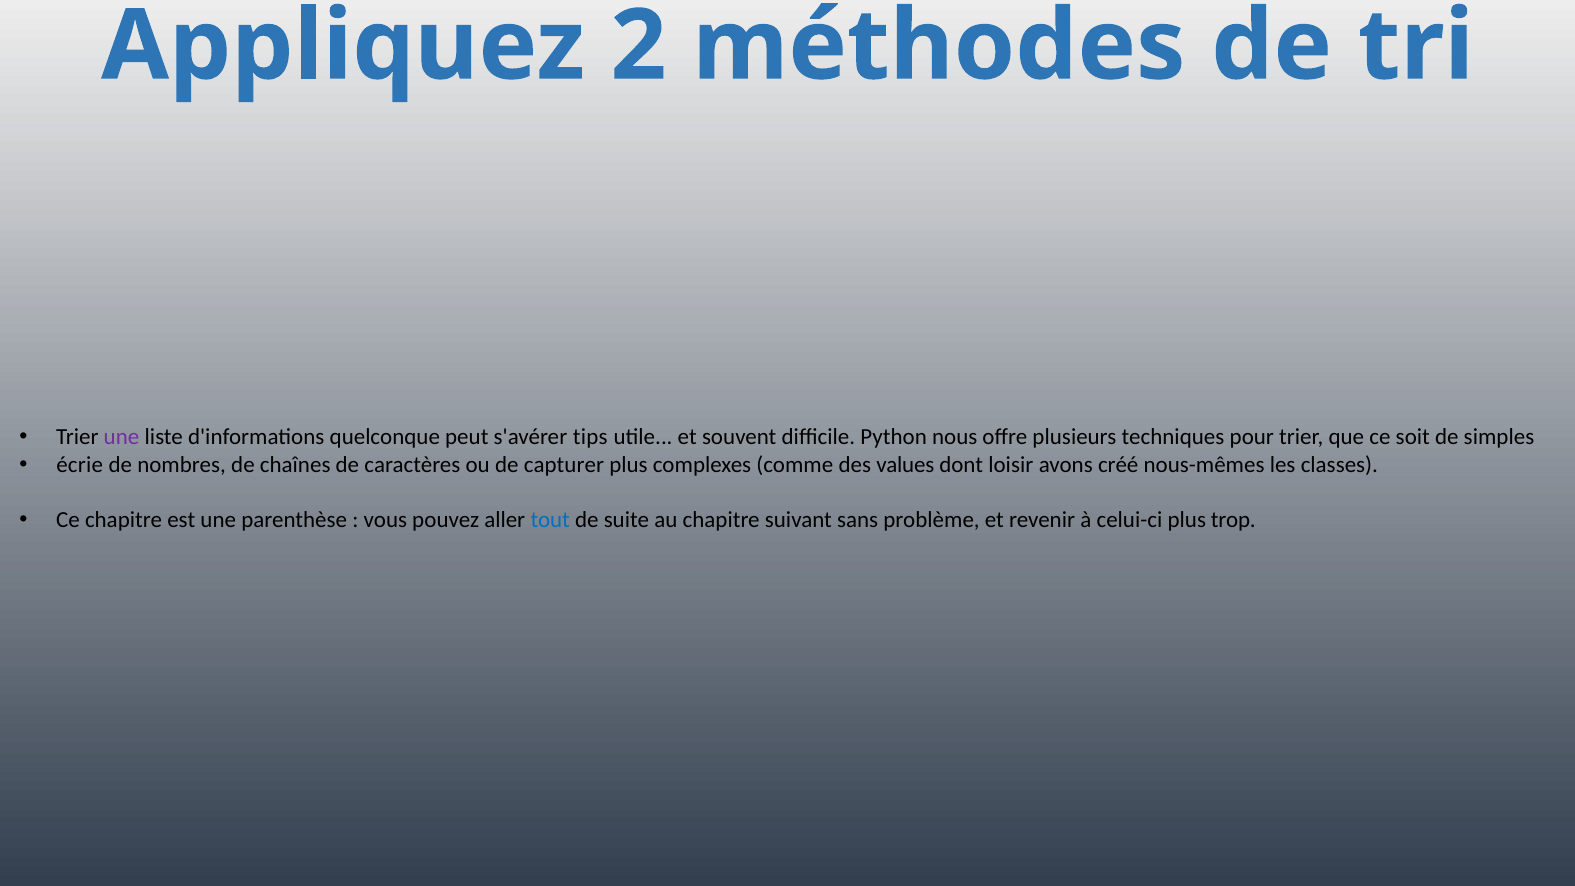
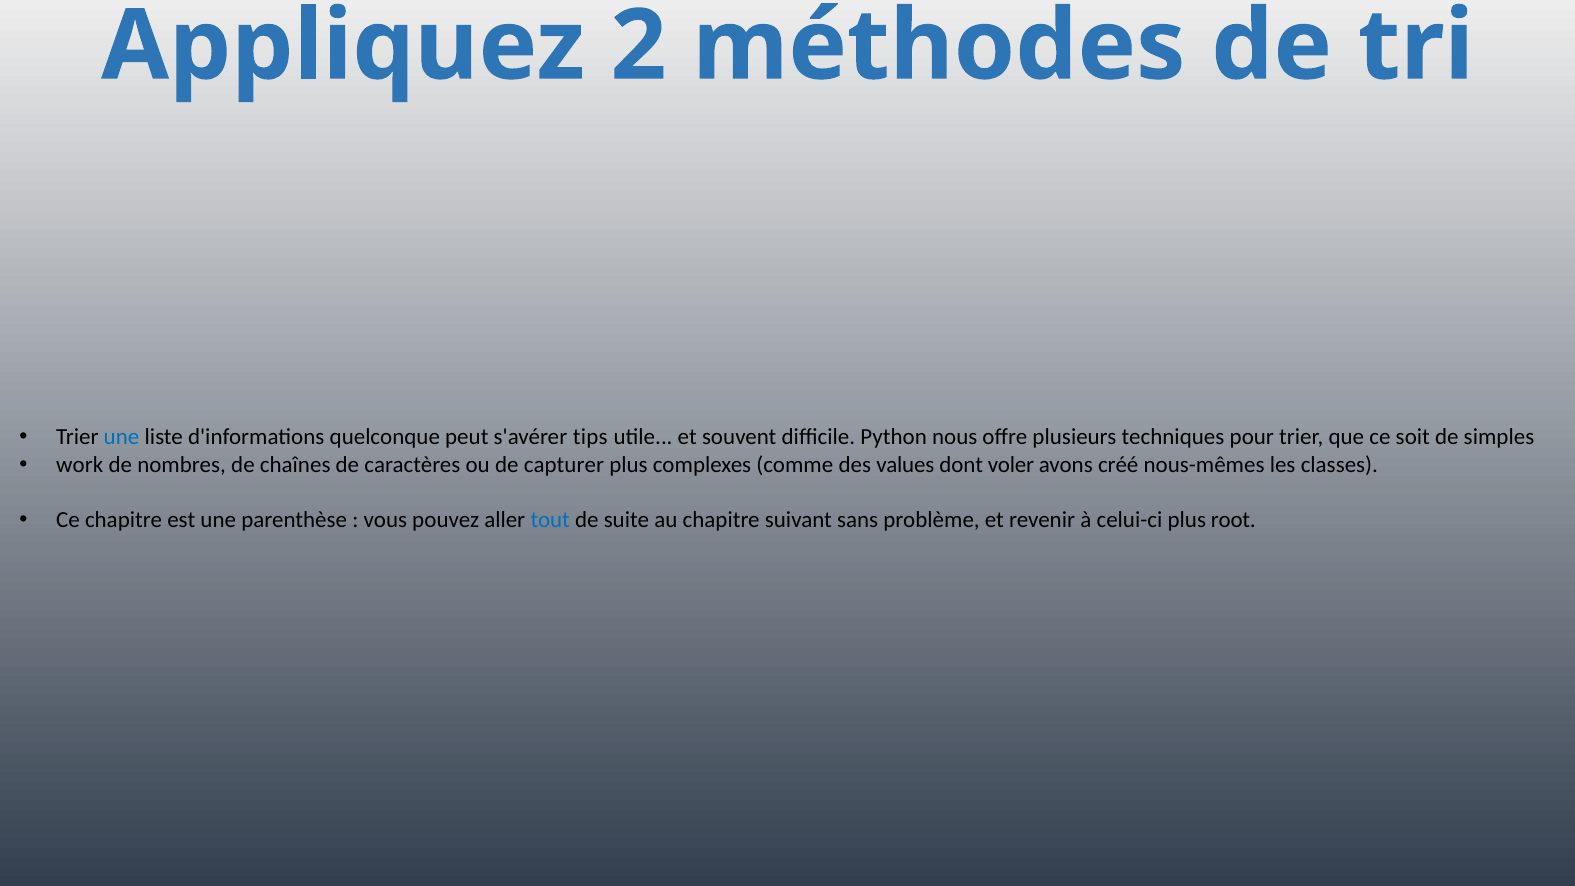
une colour: purple -> blue (122, 437)
écrie: écrie -> work (80, 465)
loisir: loisir -> voler (1011, 465)
trop: trop -> root (1233, 520)
